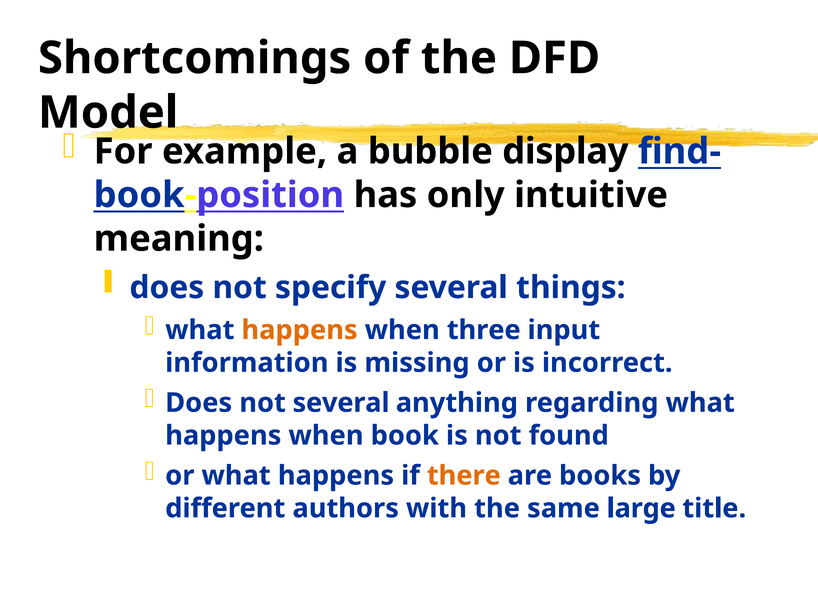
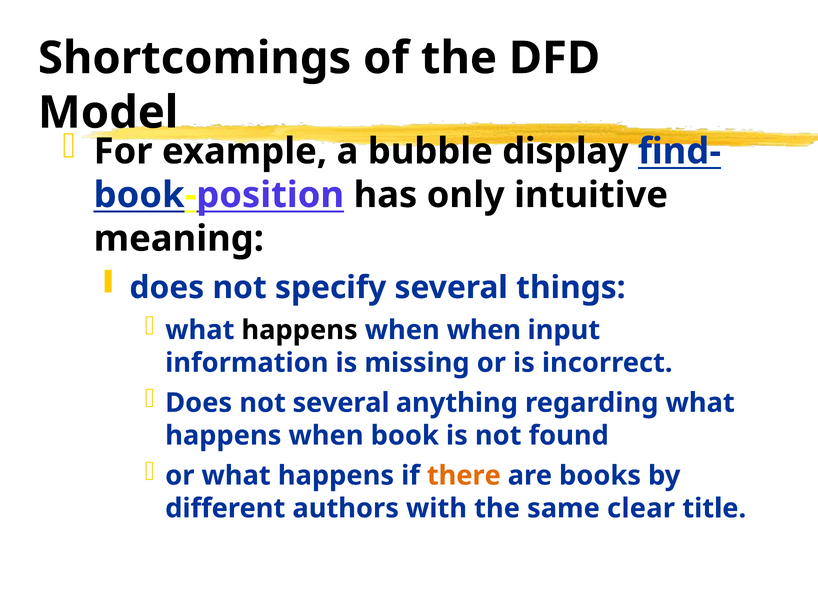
happens colour: orange -> black (300, 330)
when three: three -> when (484, 330)
large: large -> clear (641, 508)
